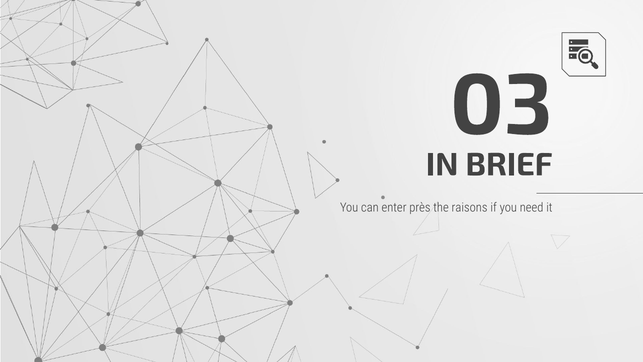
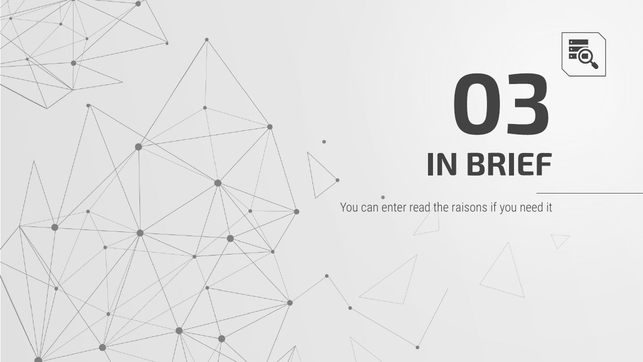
près: près -> read (420, 208)
